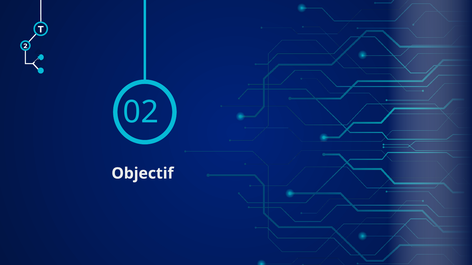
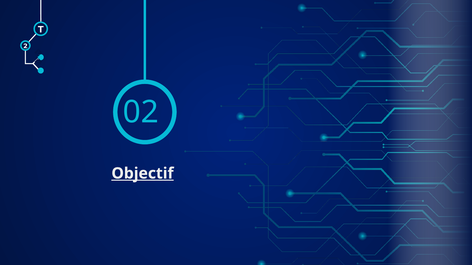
Objectif underline: none -> present (143, 174)
